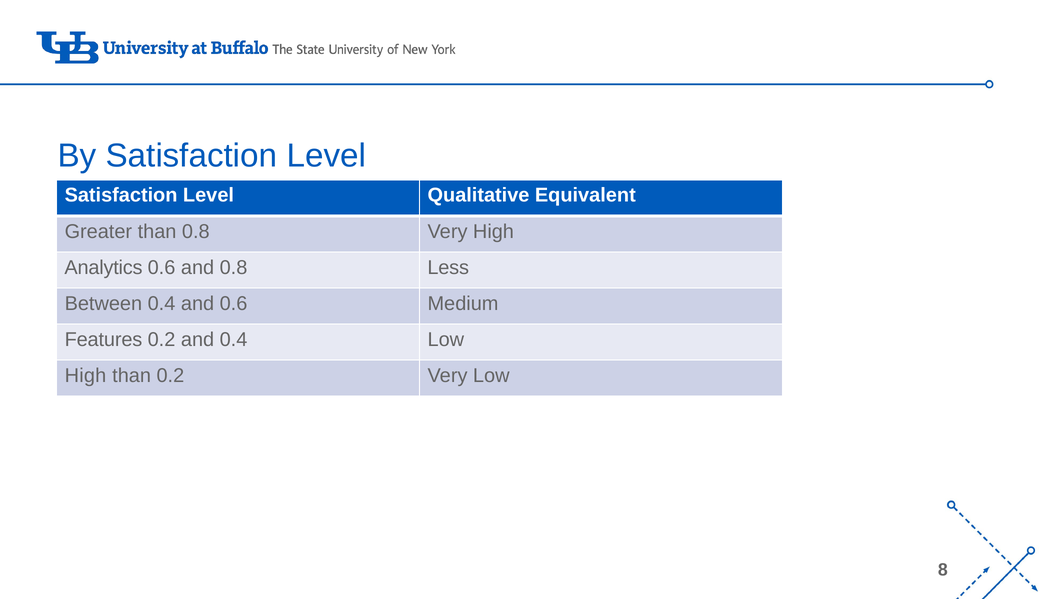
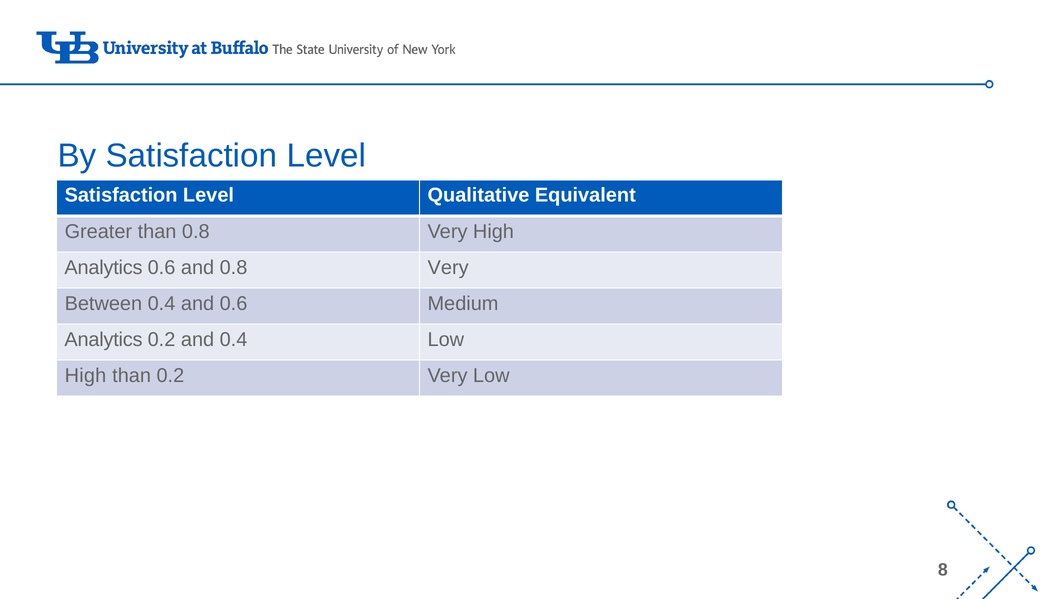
and 0.8 Less: Less -> Very (448, 267)
Features: Features -> Analytics (104, 339)
